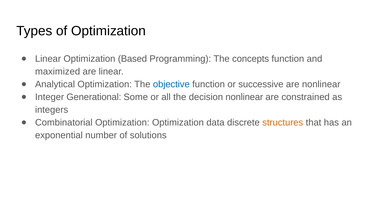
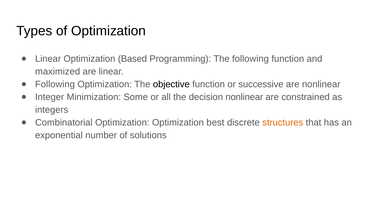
The concepts: concepts -> following (251, 59)
Analytical: Analytical -> Following (55, 84)
objective colour: blue -> black (171, 84)
Generational: Generational -> Minimization (94, 97)
data: data -> best (215, 123)
